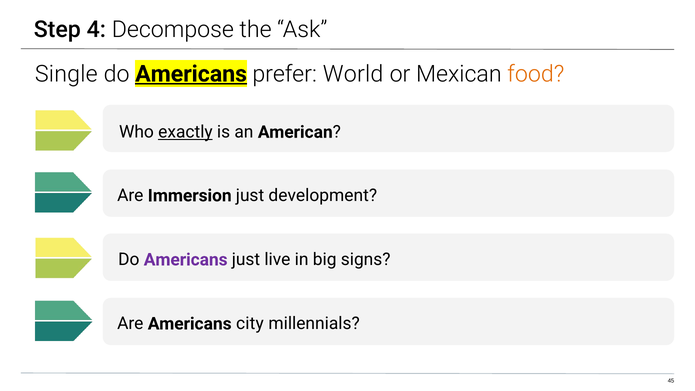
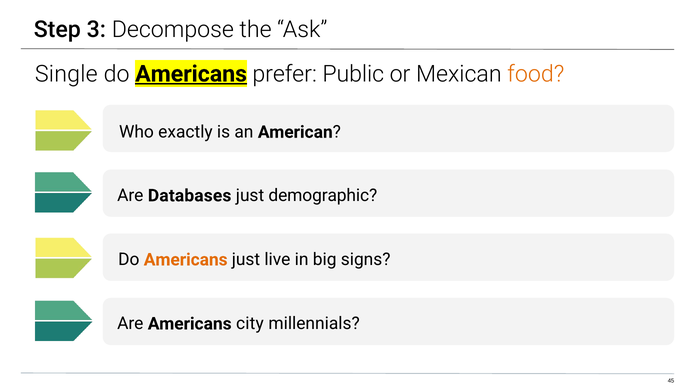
4: 4 -> 3 (96, 29)
World: World -> Public (353, 74)
exactly underline: present -> none (185, 132)
Immersion: Immersion -> Databases (190, 196)
development: development -> demographic (323, 196)
Americans colour: purple -> orange (186, 260)
